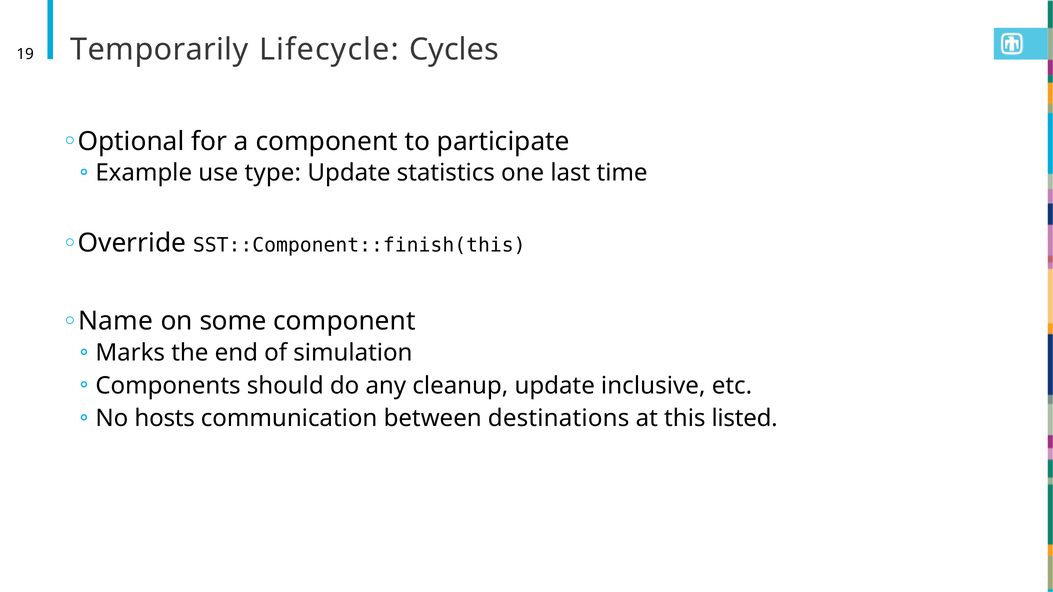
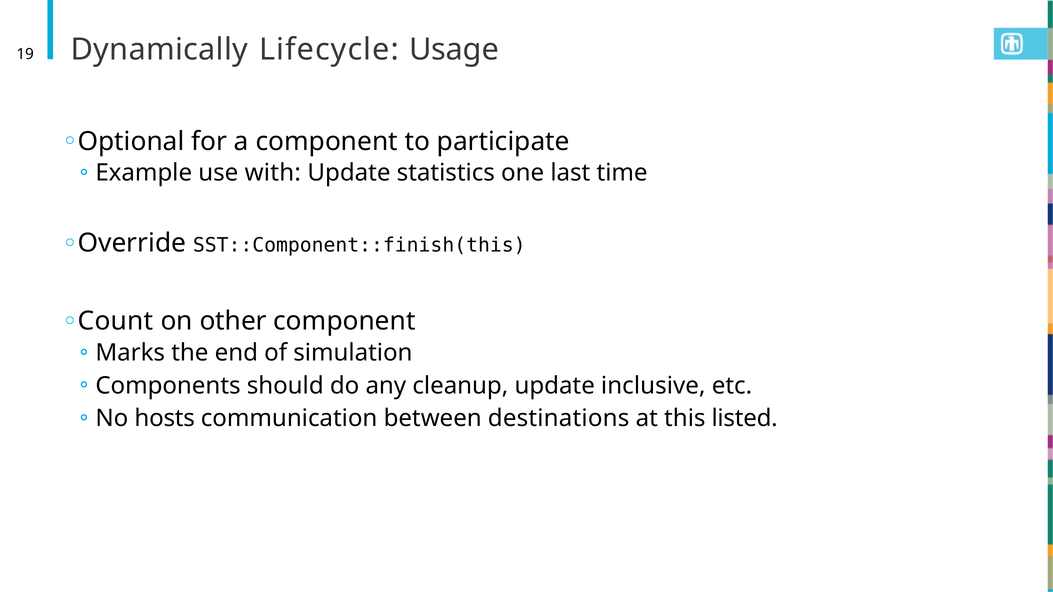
Temporarily: Temporarily -> Dynamically (159, 50)
Cycles: Cycles -> Usage (454, 50)
type: type -> with (273, 173)
Name: Name -> Count (116, 321)
some: some -> other (233, 321)
